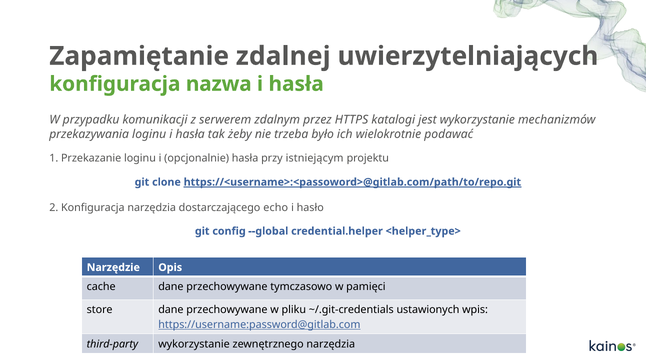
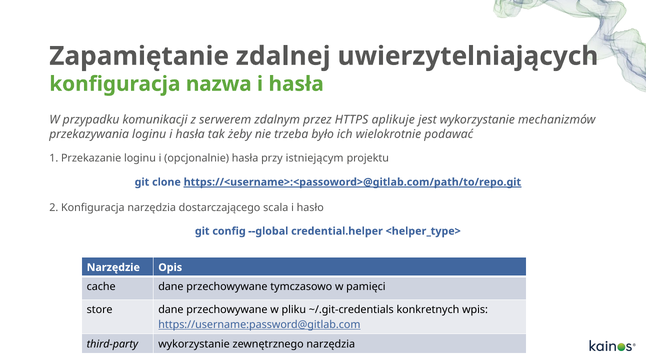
katalogi: katalogi -> aplikuje (393, 120)
echo: echo -> scala (276, 208)
ustawionych: ustawionych -> konkretnych (428, 310)
